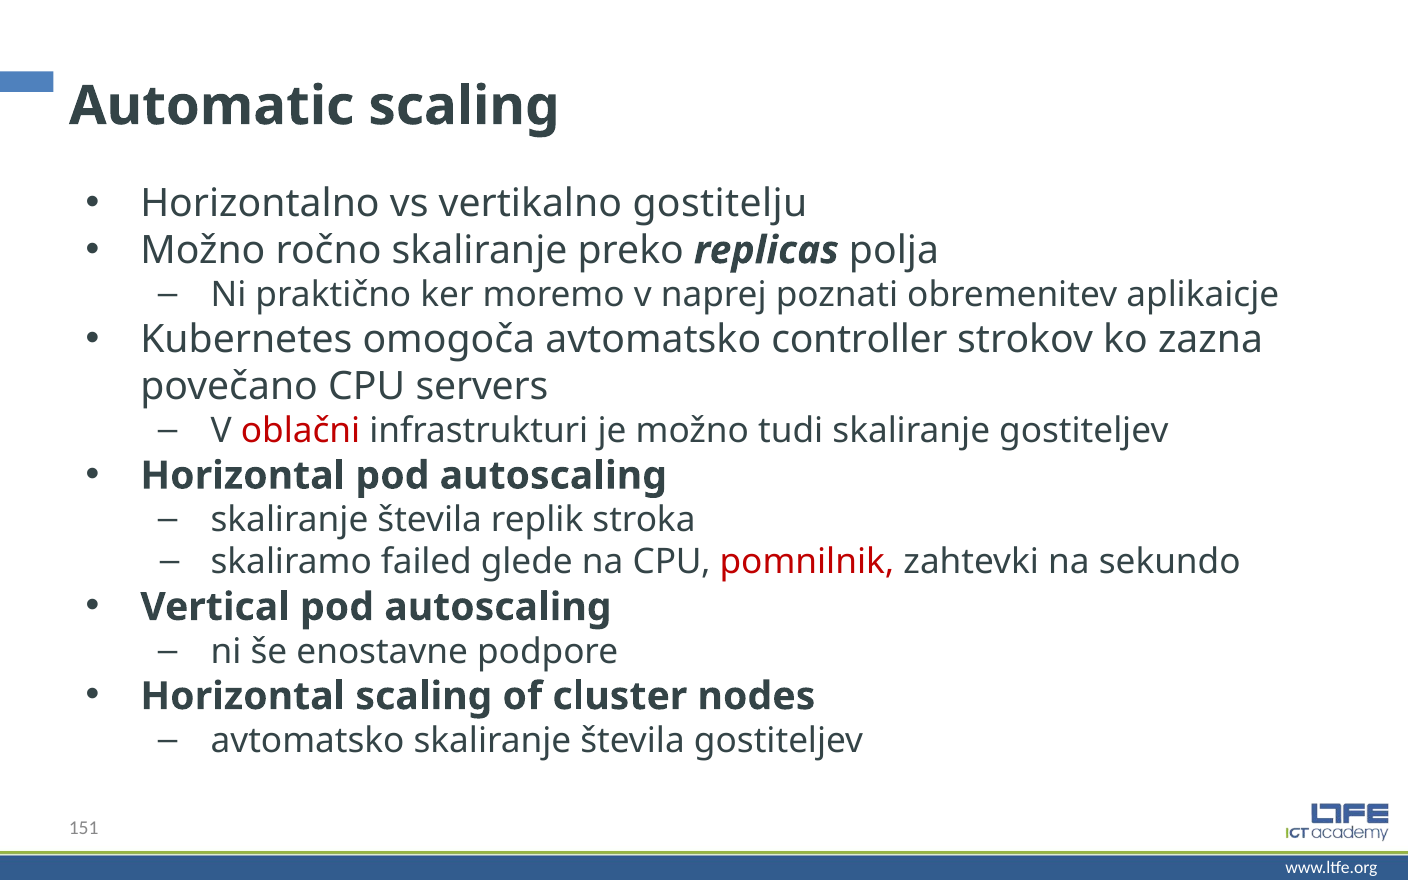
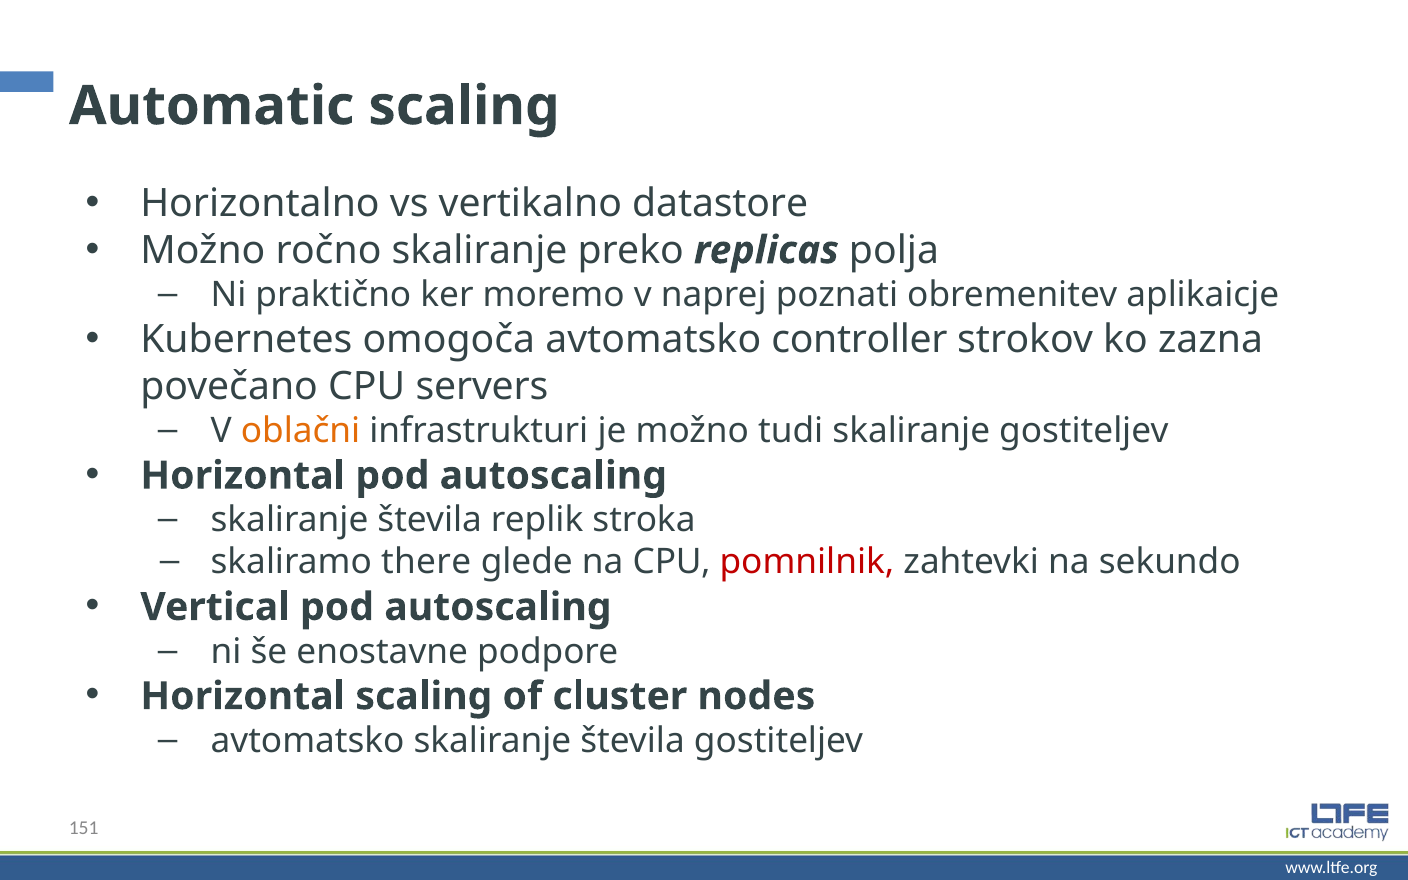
gostitelju: gostitelju -> datastore (720, 203)
oblačni colour: red -> orange (301, 431)
failed: failed -> there (426, 562)
